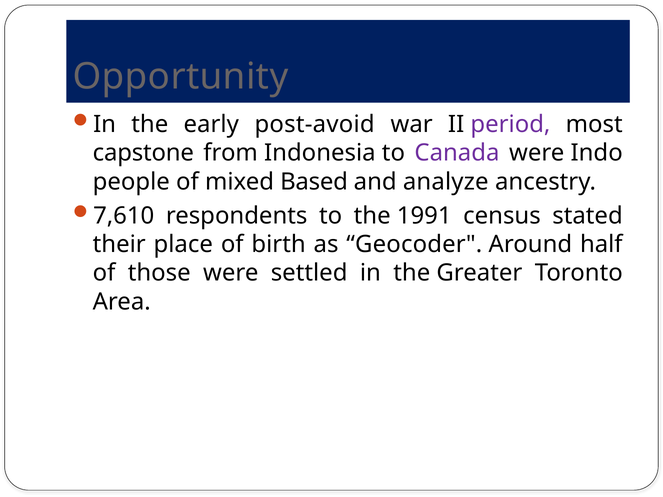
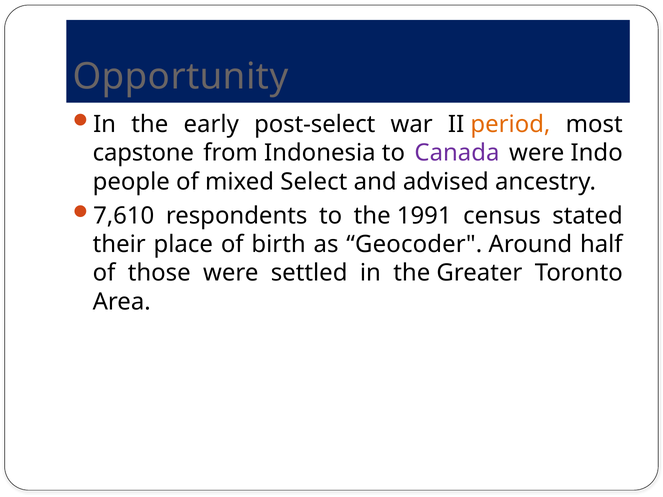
post-avoid: post-avoid -> post-select (315, 124)
period colour: purple -> orange (510, 124)
Based: Based -> Select (314, 182)
analyze: analyze -> advised (446, 182)
